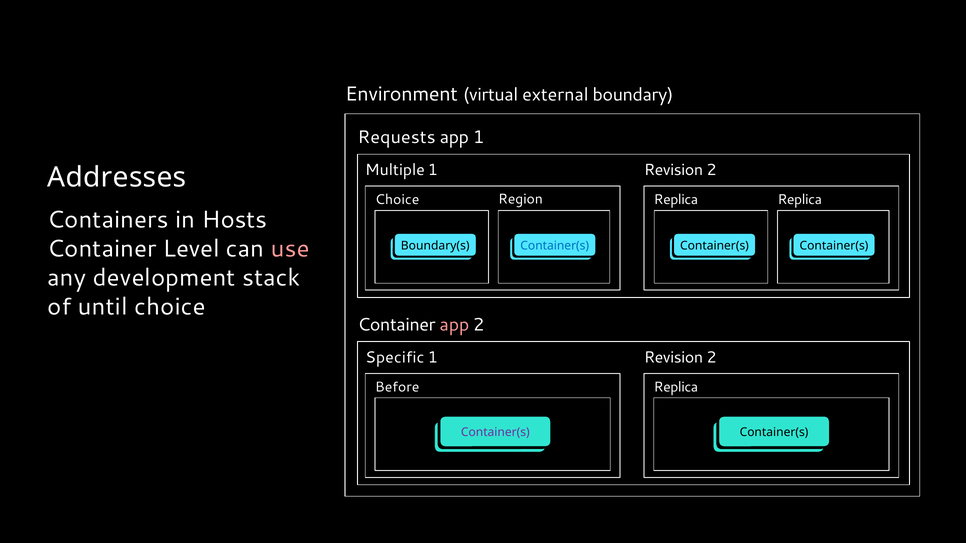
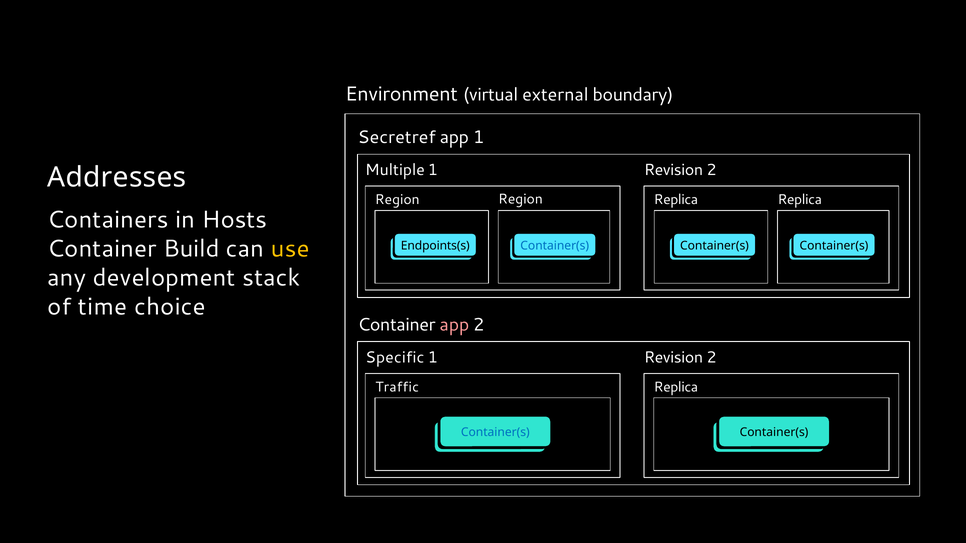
Requests: Requests -> Secretref (397, 137)
Choice: Choice -> Region (397, 200)
Level: Level -> Build (191, 249)
use colour: pink -> yellow (290, 249)
Boundary(s: Boundary(s -> Endpoints(s (435, 246)
until: until -> time (103, 307)
Before: Before -> Traffic (397, 387)
Container(s colour: purple -> blue (495, 433)
